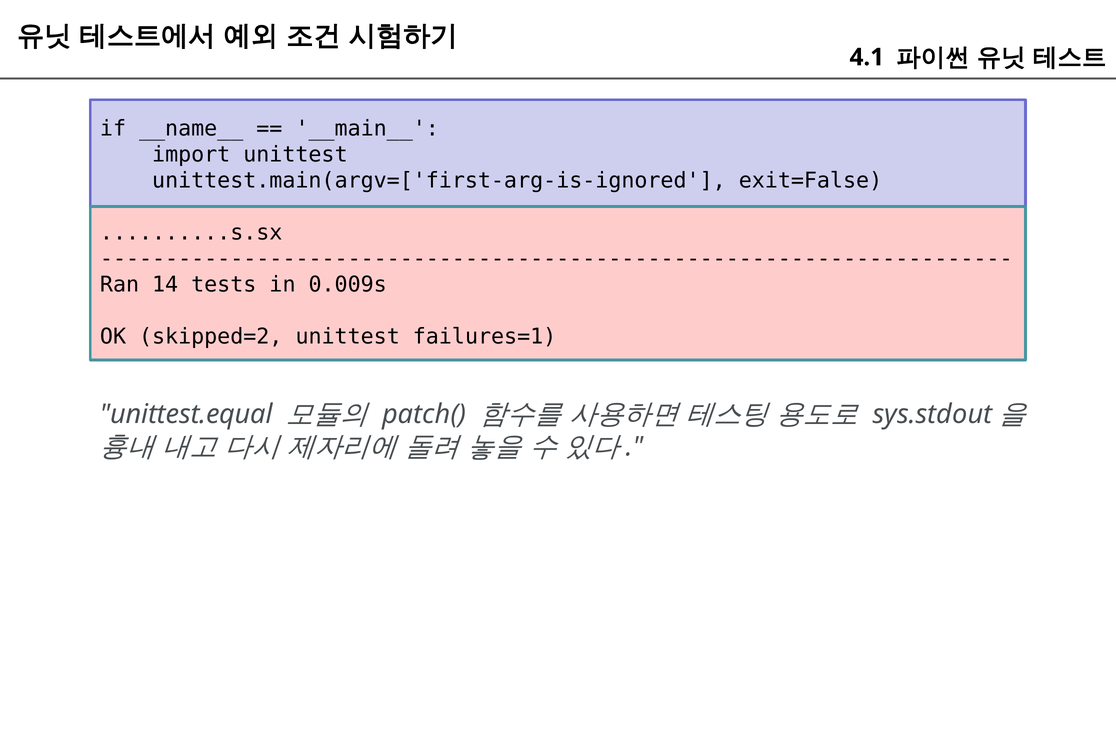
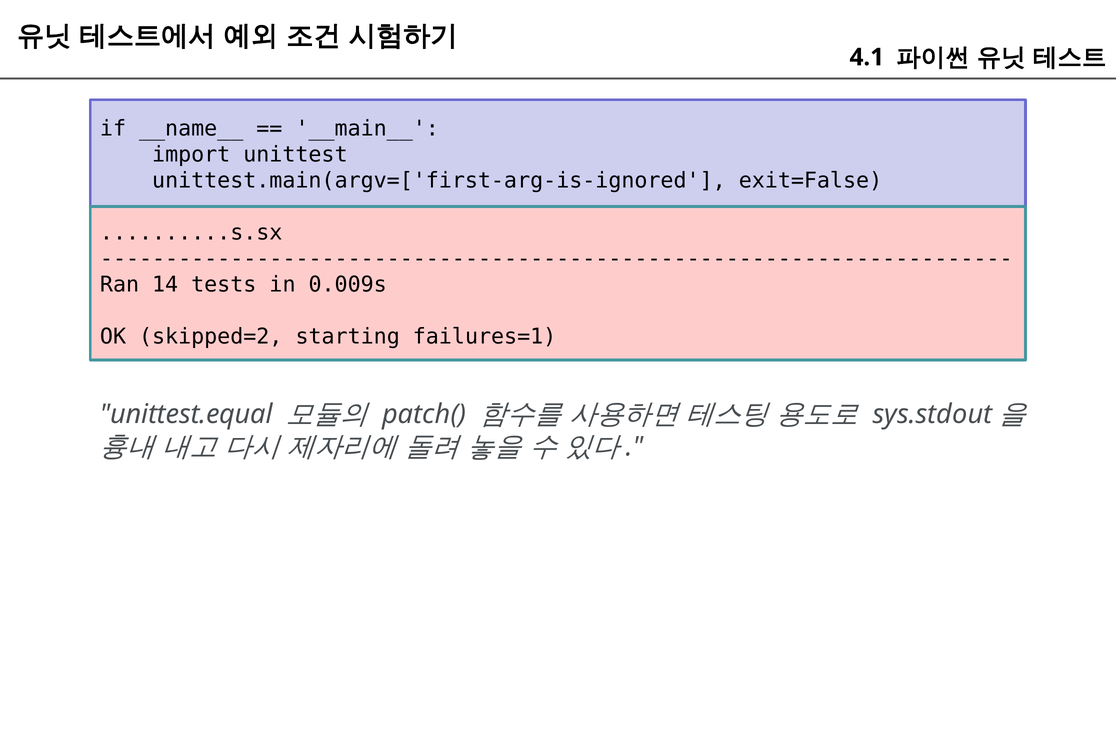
skipped=2 unittest: unittest -> starting (348, 337)
